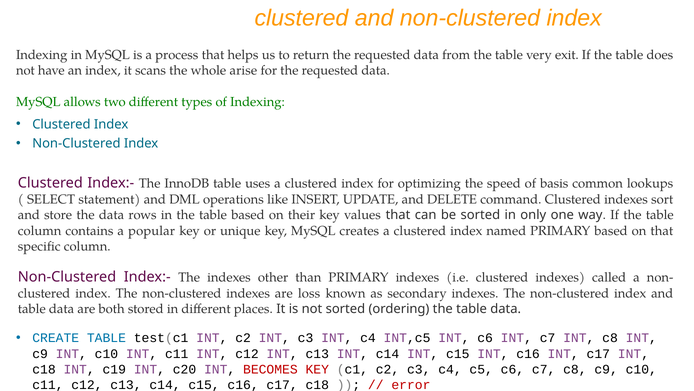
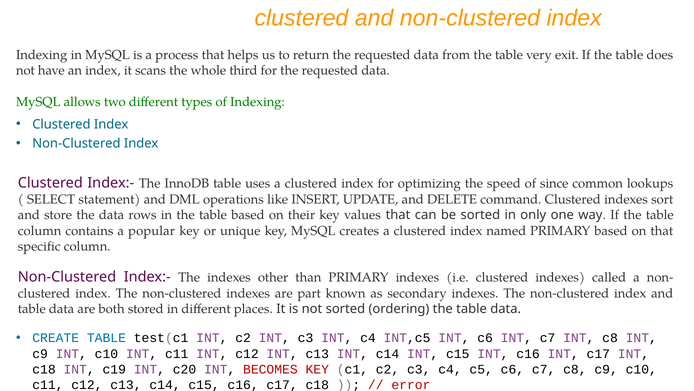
arise: arise -> third (243, 70)
basis: basis -> since (554, 183)
loss: loss -> part (309, 293)
